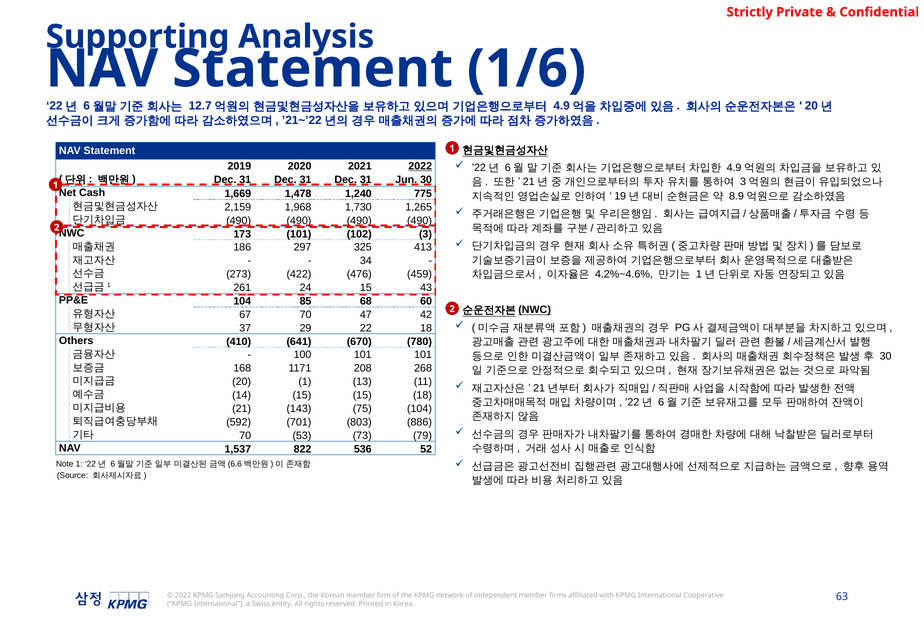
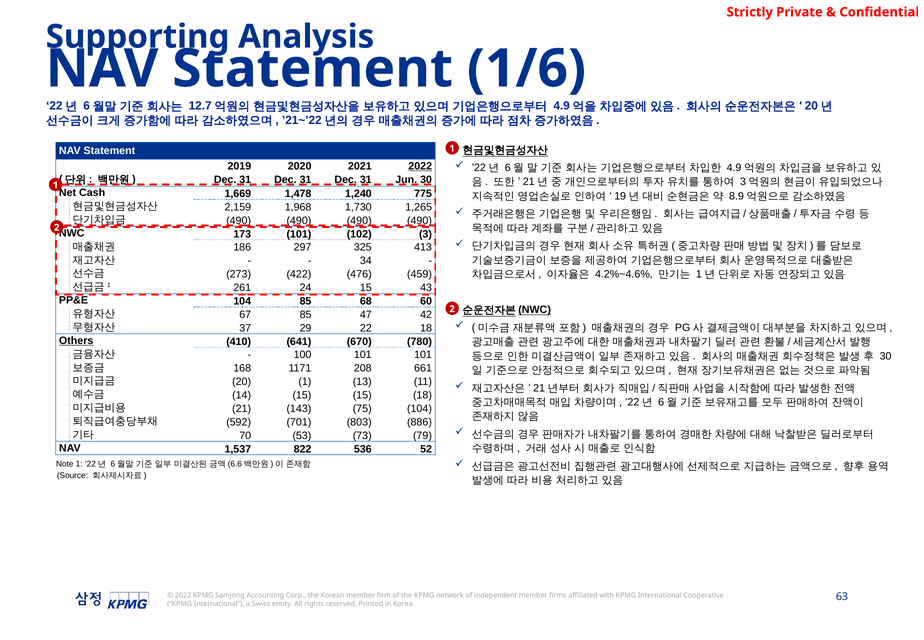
67 70: 70 -> 85 (306, 314)
Others underline: none -> present (76, 341)
268: 268 -> 661 (423, 368)
